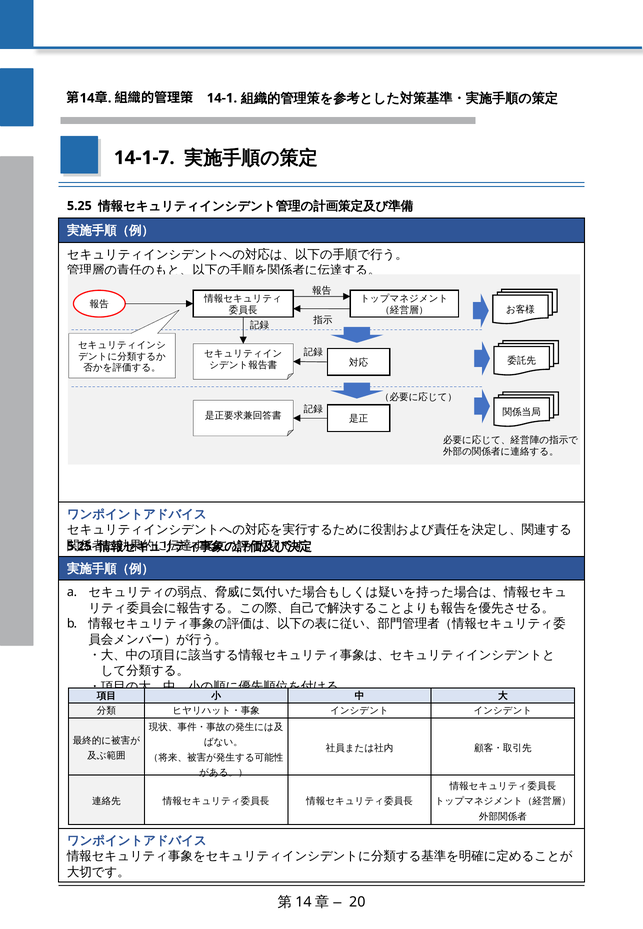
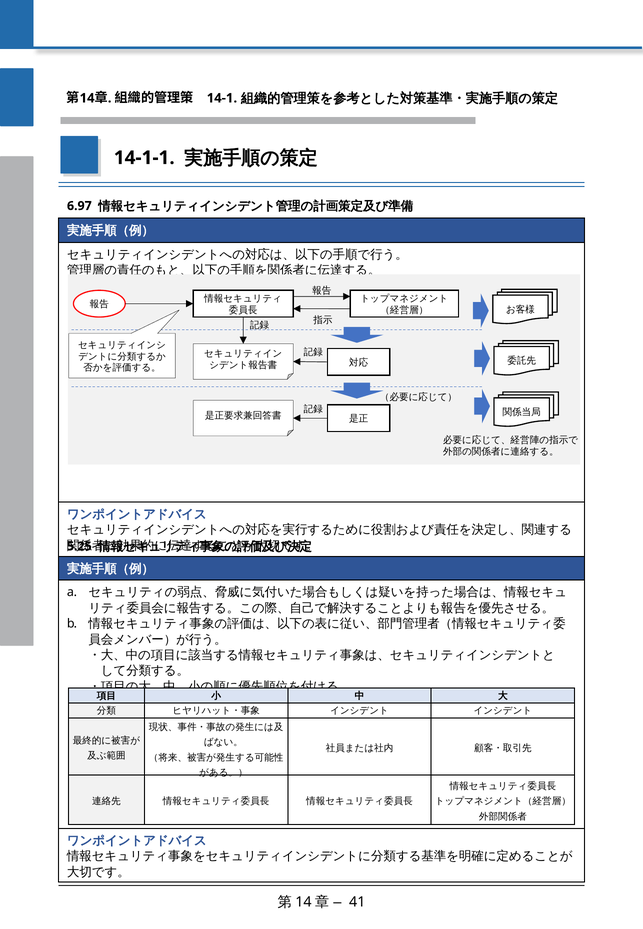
14-1-7: 14-1-7 -> 14-1-1 (144, 158)
5.25: 5.25 -> 6.97 (79, 206)
20: 20 -> 41 (357, 902)
